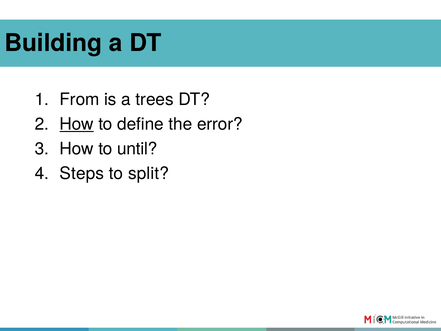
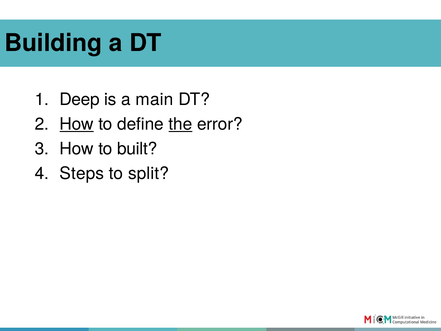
From: From -> Deep (80, 99)
trees: trees -> main (155, 99)
the underline: none -> present (180, 124)
until: until -> built (137, 149)
